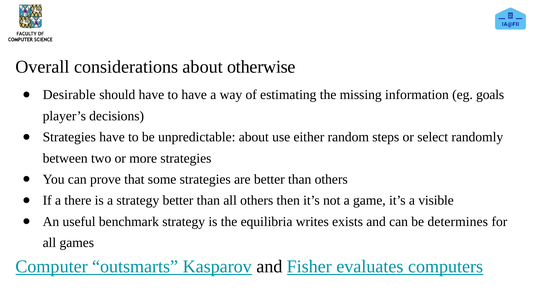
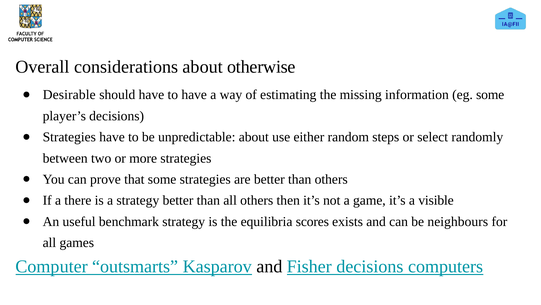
eg goals: goals -> some (490, 95)
writes: writes -> scores (312, 221)
determines: determines -> neighbours (458, 221)
Fisher evaluates: evaluates -> decisions (370, 266)
